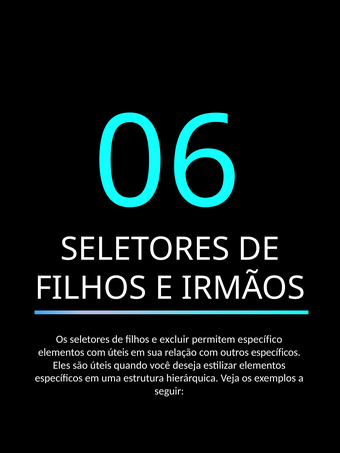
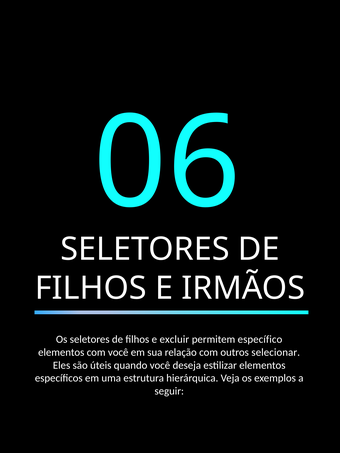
com úteis: úteis -> você (118, 353)
outros específicos: específicos -> selecionar (276, 353)
